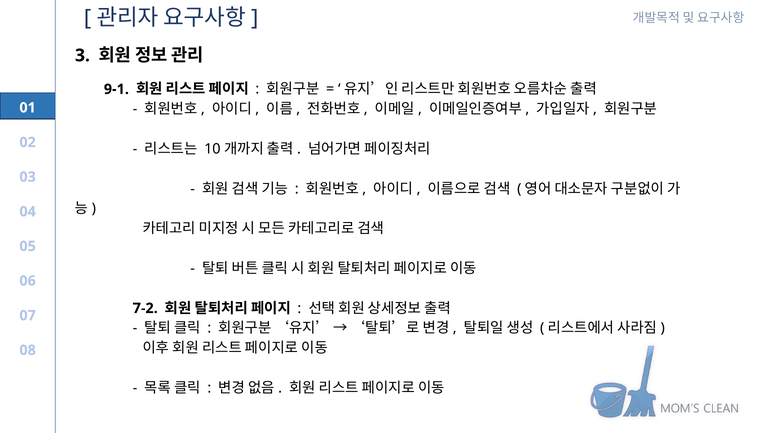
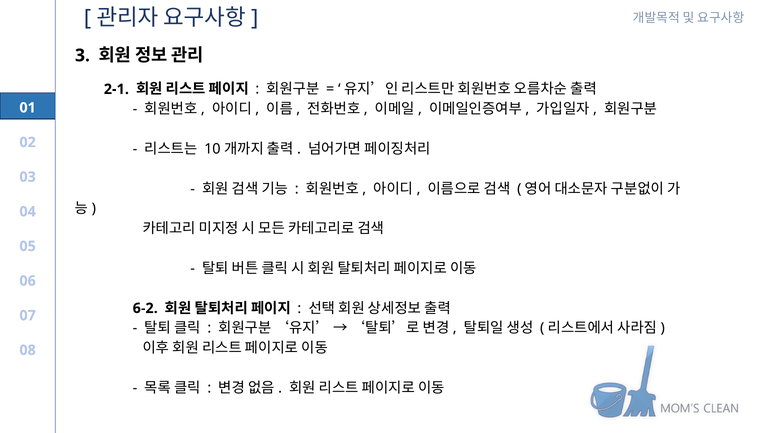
9-1: 9-1 -> 2-1 (116, 89)
7-2: 7-2 -> 6-2 (145, 308)
